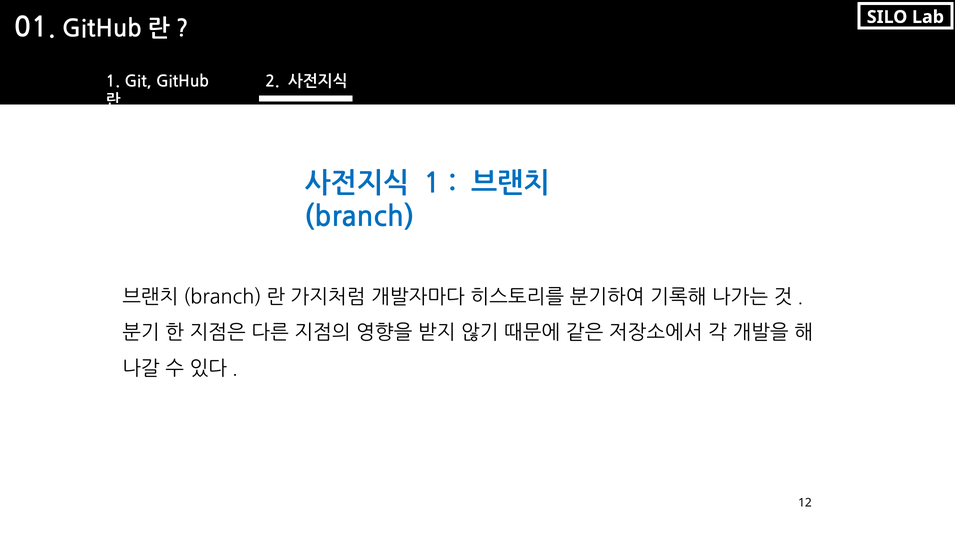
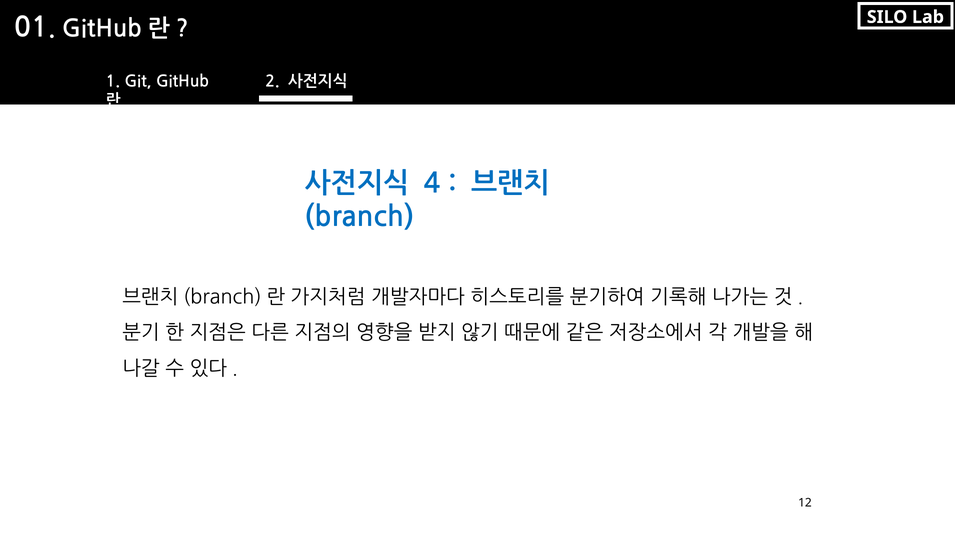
1: 1 -> 4 (432, 184)
